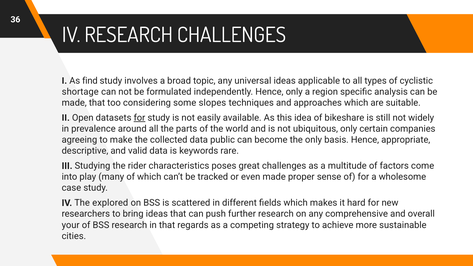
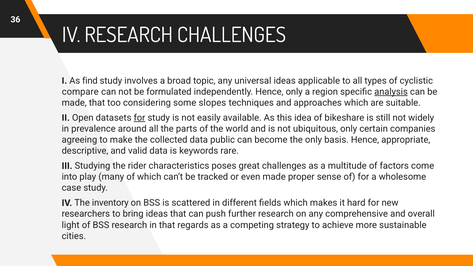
shortage: shortage -> compare (80, 92)
analysis underline: none -> present (391, 92)
explored: explored -> inventory (110, 203)
your: your -> light (71, 225)
